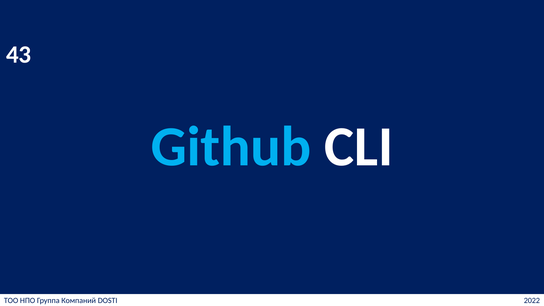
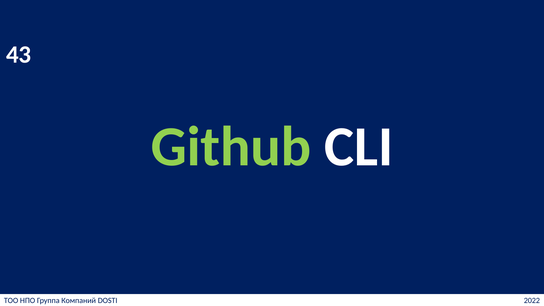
Github colour: light blue -> light green (231, 147)
